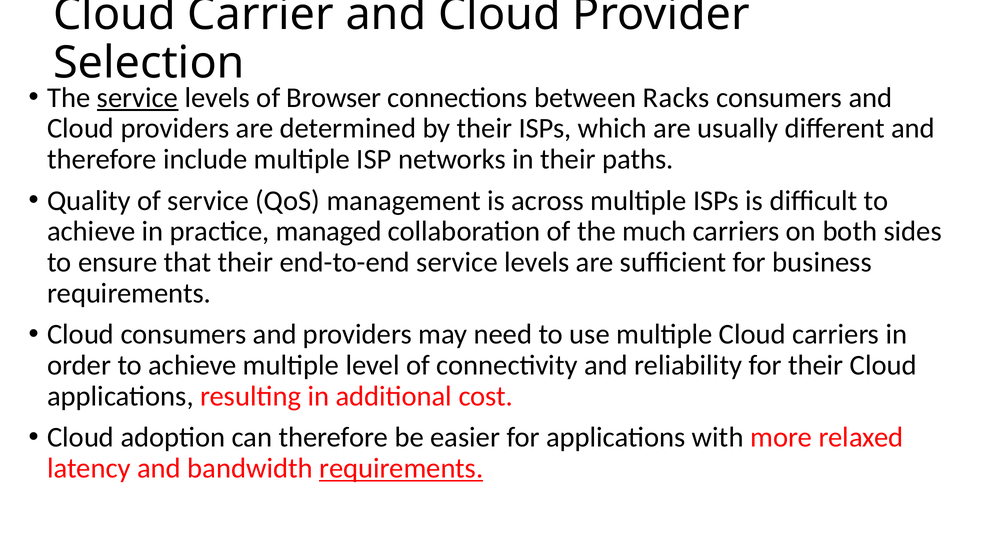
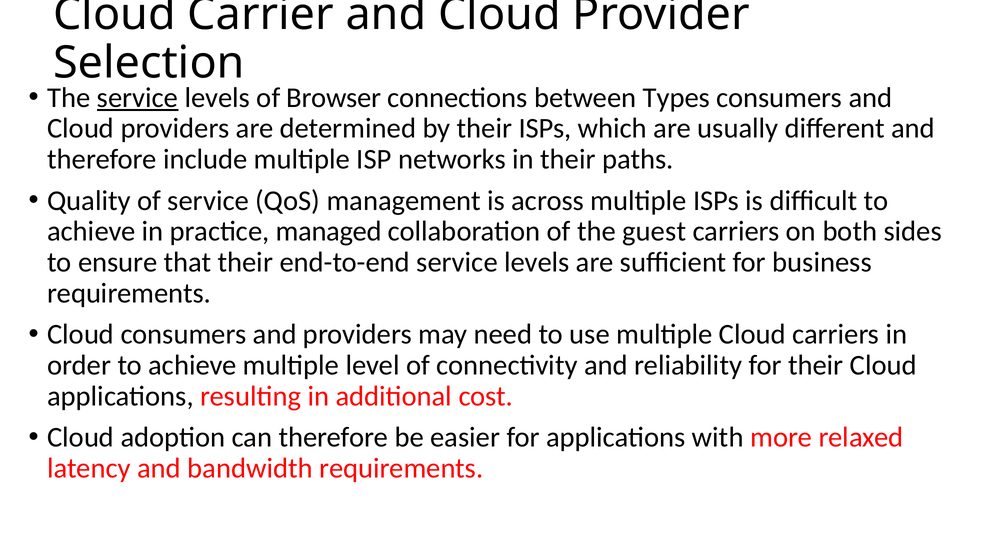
Racks: Racks -> Types (676, 98)
much: much -> guest (654, 232)
requirements underline: present -> none (401, 469)
